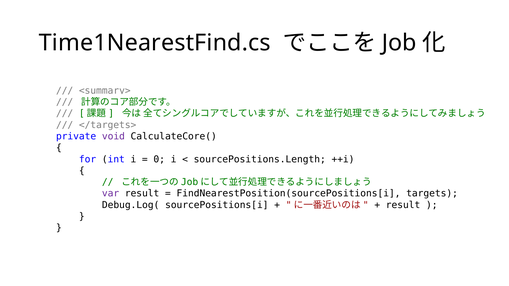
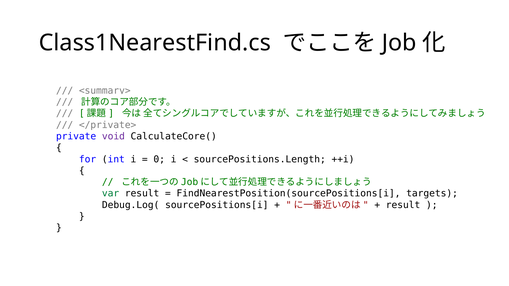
Time1NearestFind.cs: Time1NearestFind.cs -> Class1NearestFind.cs (155, 43)
</targets>: </targets> -> </private> (108, 125)
var colour: purple -> green (111, 194)
